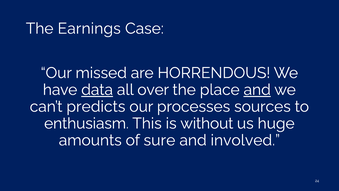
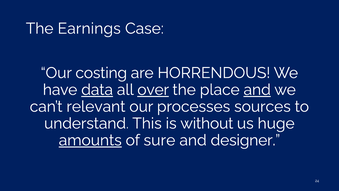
missed: missed -> costing (101, 73)
over underline: none -> present (153, 90)
predicts: predicts -> relevant (96, 106)
enthusiasm: enthusiasm -> understand (86, 123)
amounts underline: none -> present (90, 140)
involved: involved -> designer (245, 140)
